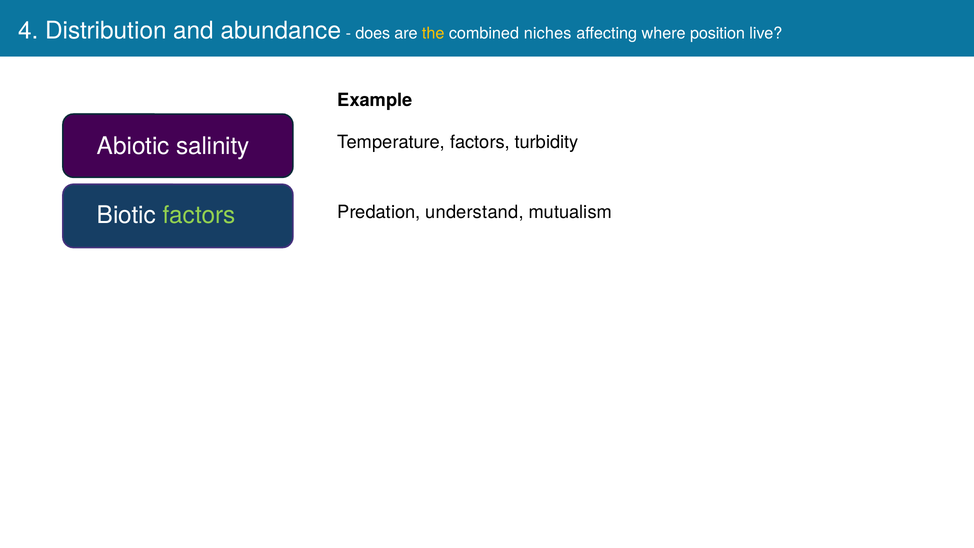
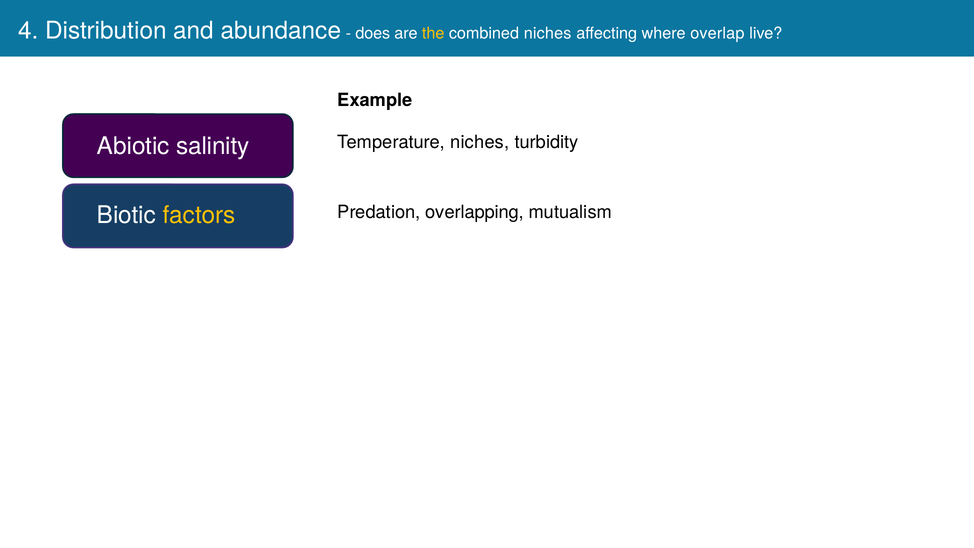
position: position -> overlap (717, 33)
Temperature factors: factors -> niches (480, 142)
understand: understand -> overlapping (475, 212)
factors colour: light green -> yellow (199, 215)
